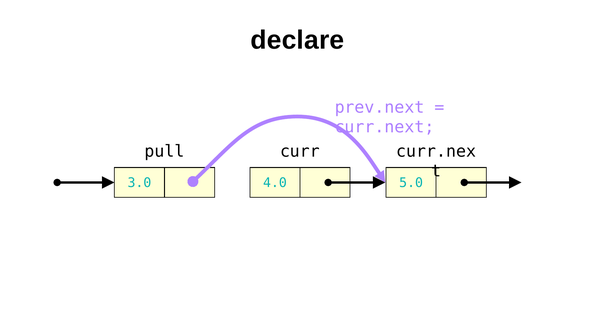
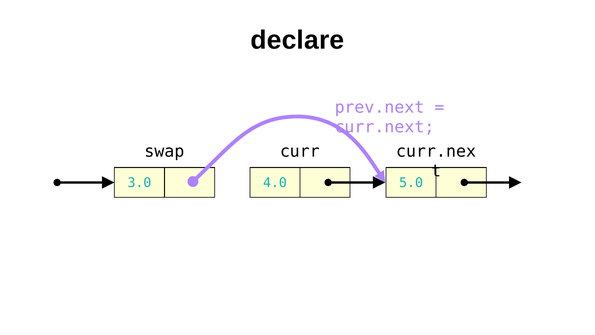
pull: pull -> swap (164, 151)
